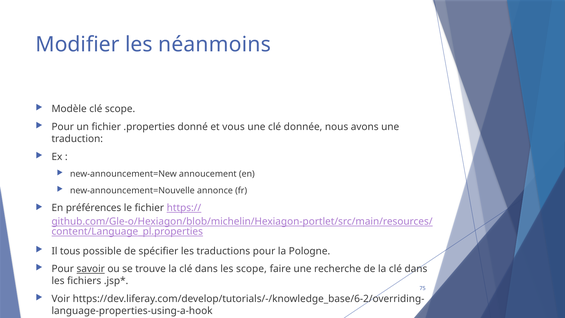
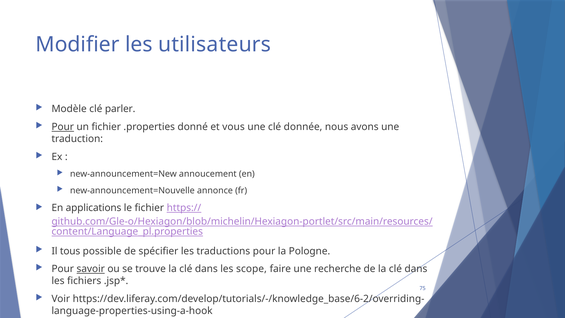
néanmoins: néanmoins -> utilisateurs (215, 45)
clé scope: scope -> parler (120, 109)
Pour underline: none -> present (63, 127)
préférences: préférences -> applications (94, 208)
